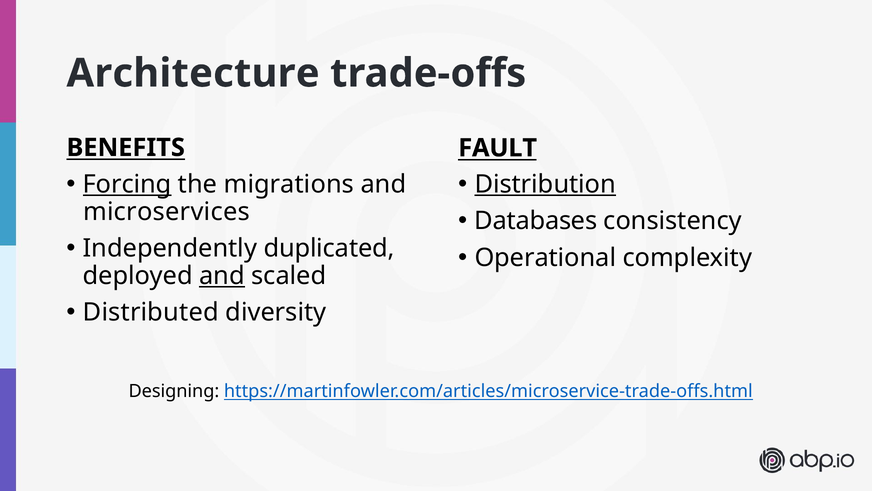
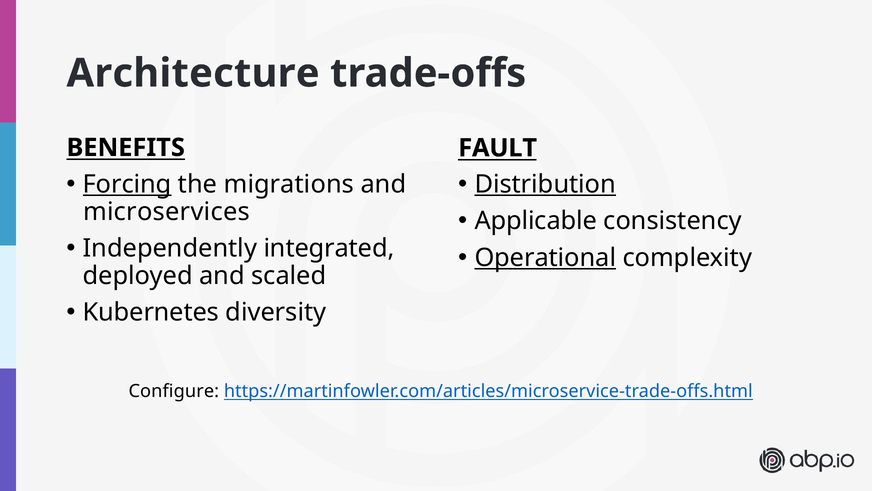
Databases: Databases -> Applicable (536, 221)
duplicated: duplicated -> integrated (329, 248)
Operational underline: none -> present (545, 257)
and underline: present -> none (222, 276)
Distributed: Distributed -> Kubernetes (151, 312)
Designing: Designing -> Configure (174, 391)
